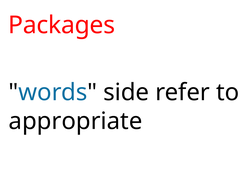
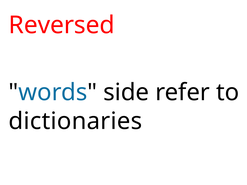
Packages: Packages -> Reversed (62, 25)
appropriate: appropriate -> dictionaries (75, 121)
